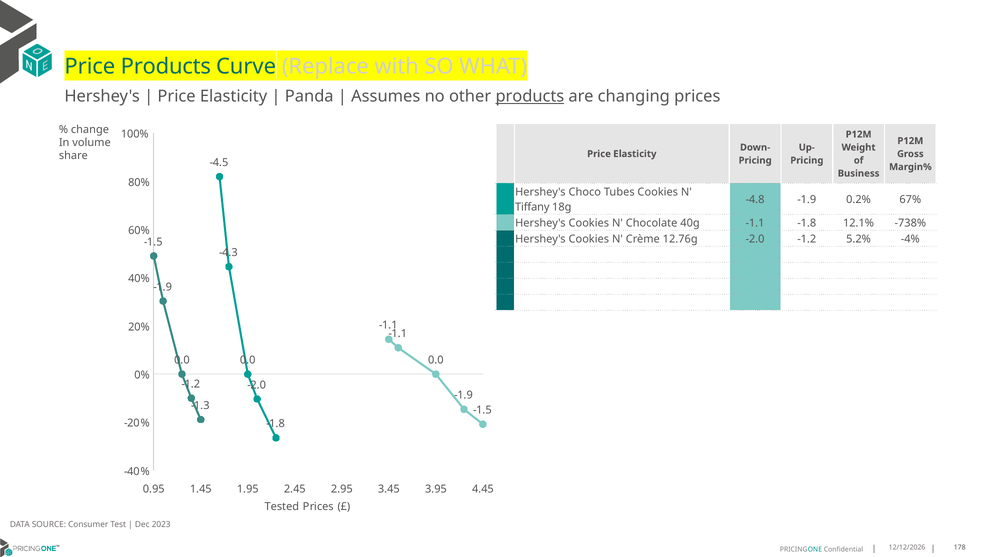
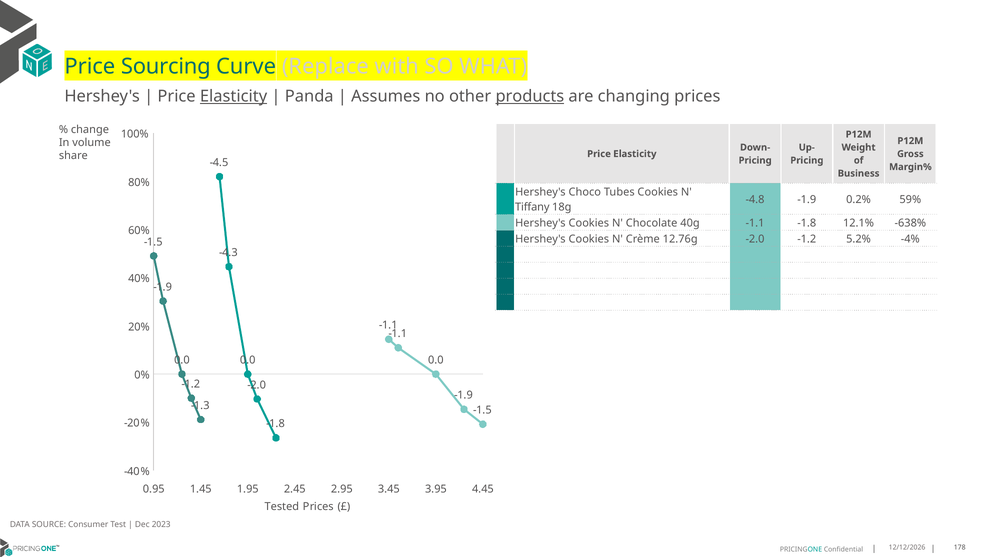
Price Products: Products -> Sourcing (166, 67)
Elasticity underline: none -> present (234, 97)
67%: 67% -> 59% (910, 199)
-738%: -738% -> -638% (910, 223)
